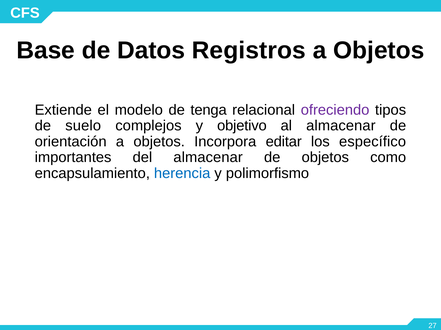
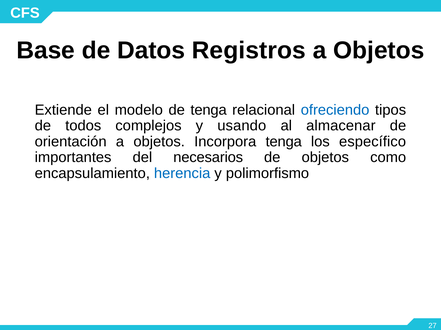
ofreciendo colour: purple -> blue (335, 110)
suelo: suelo -> todos (83, 126)
objetivo: objetivo -> usando (242, 126)
Incorpora editar: editar -> tenga (284, 142)
del almacenar: almacenar -> necesarios (208, 158)
